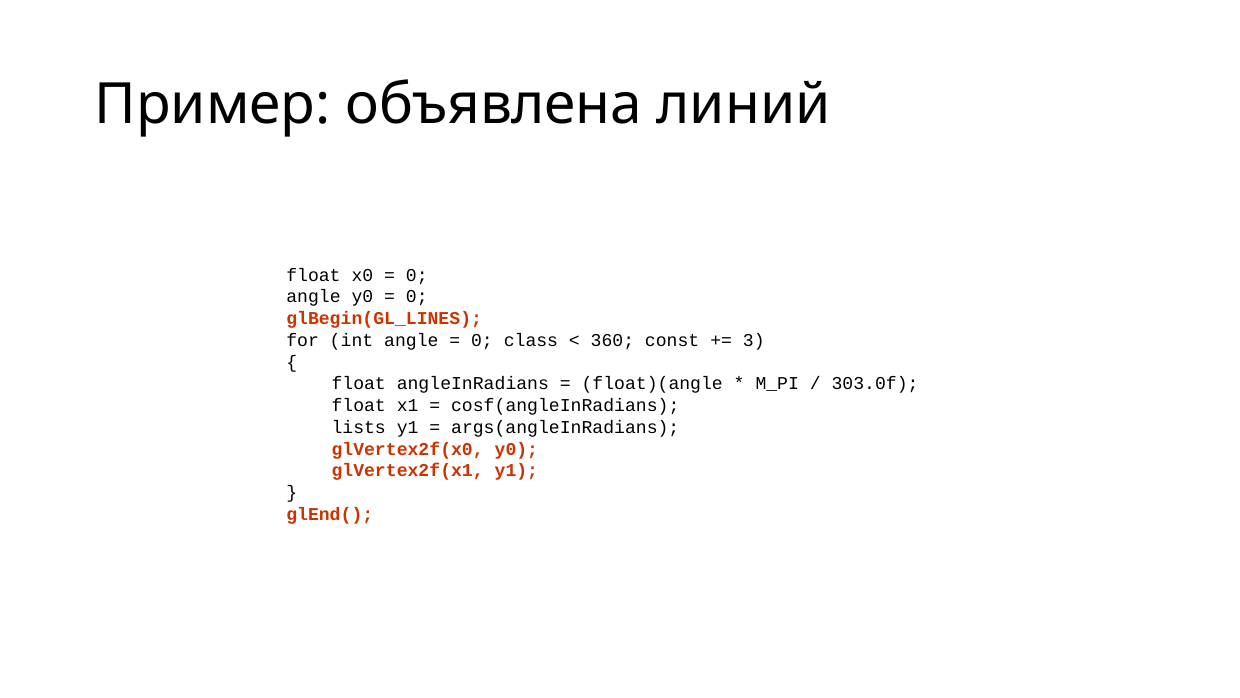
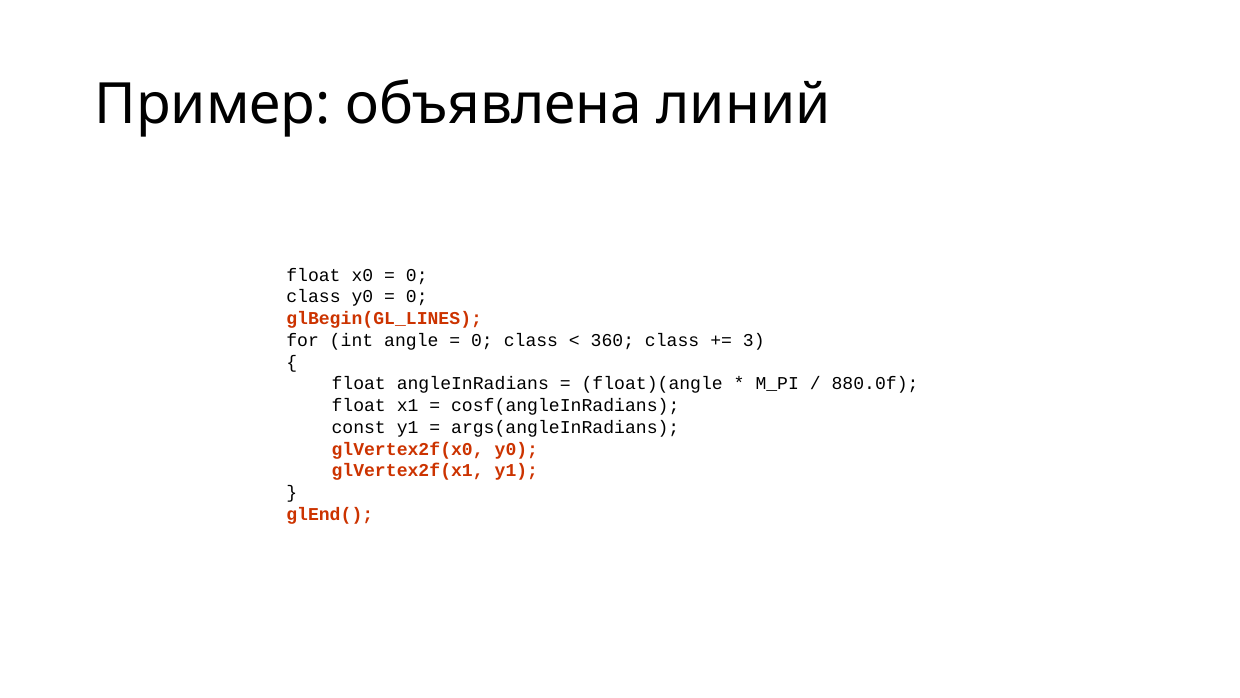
angle: angle -> class (314, 297)
360 const: const -> class (672, 340)
303.0f: 303.0f -> 880.0f (875, 384)
lists: lists -> const (359, 427)
